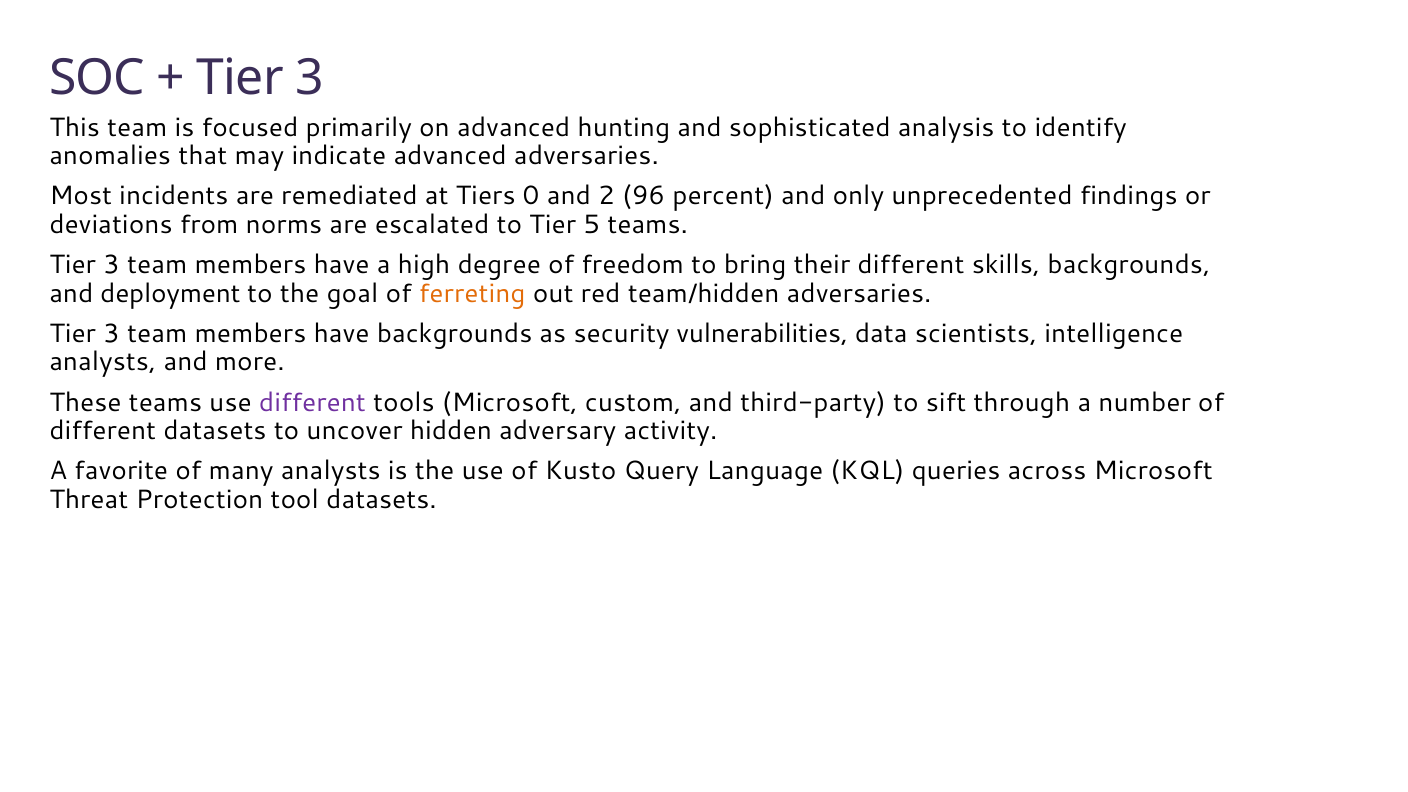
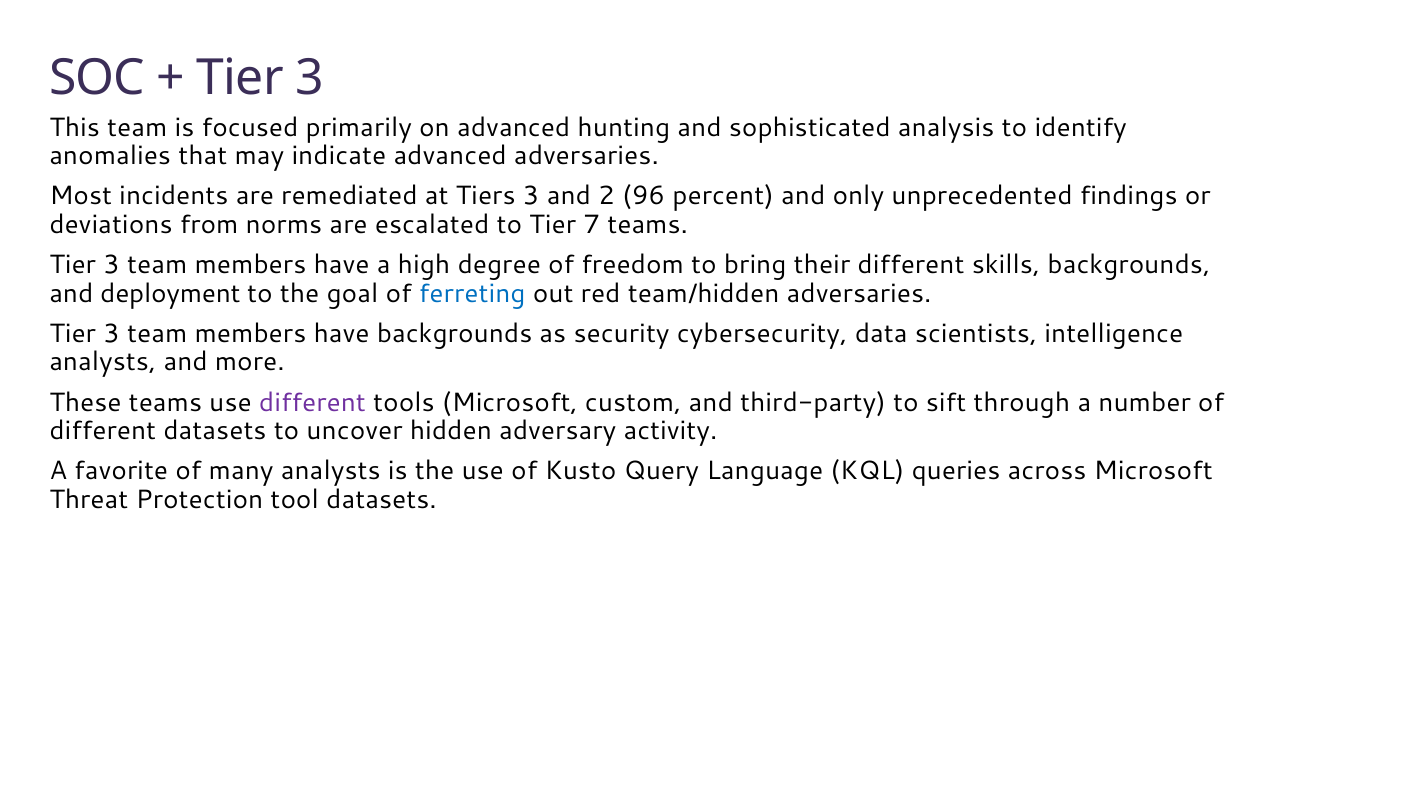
Tiers 0: 0 -> 3 (531, 196)
5: 5 -> 7 (592, 225)
ferreting colour: orange -> blue (472, 293)
vulnerabilities: vulnerabilities -> cybersecurity (762, 334)
